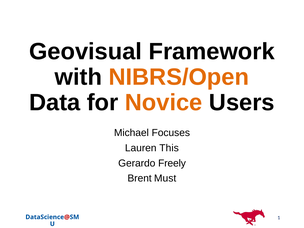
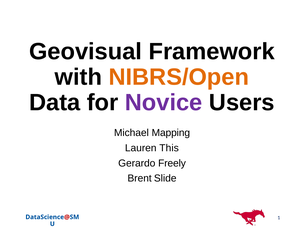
Novice colour: orange -> purple (164, 103)
Focuses: Focuses -> Mapping (171, 133)
Must: Must -> Slide (165, 178)
